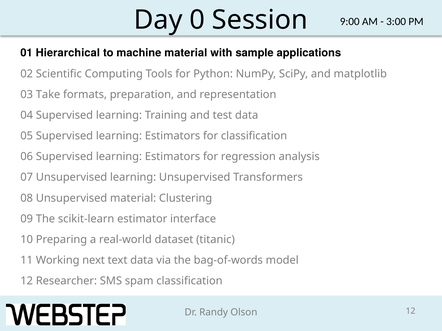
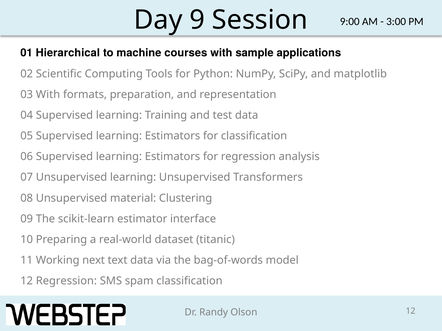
0: 0 -> 9 (197, 20)
machine material: material -> courses (186, 53)
03 Take: Take -> With (48, 95)
12 Researcher: Researcher -> Regression (66, 281)
